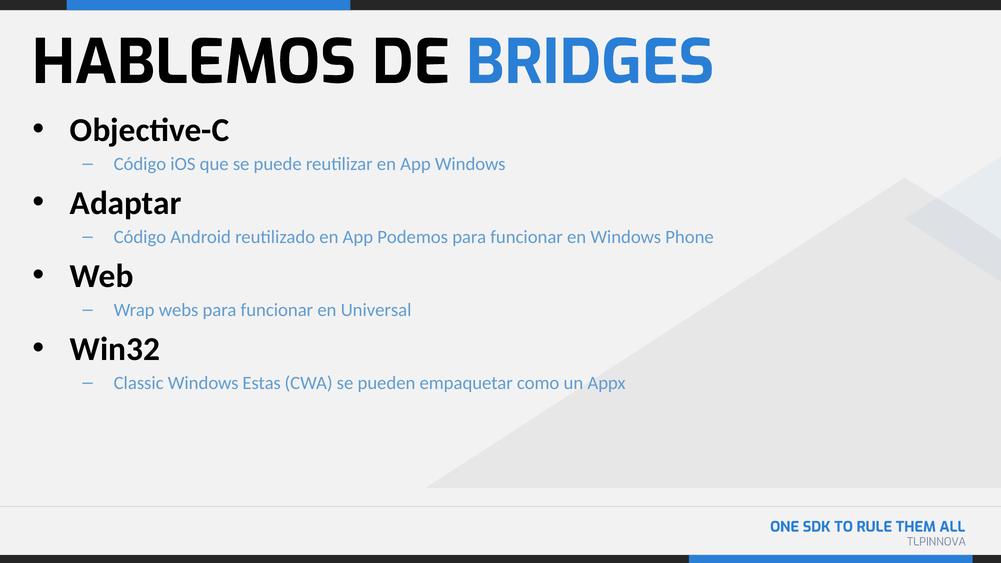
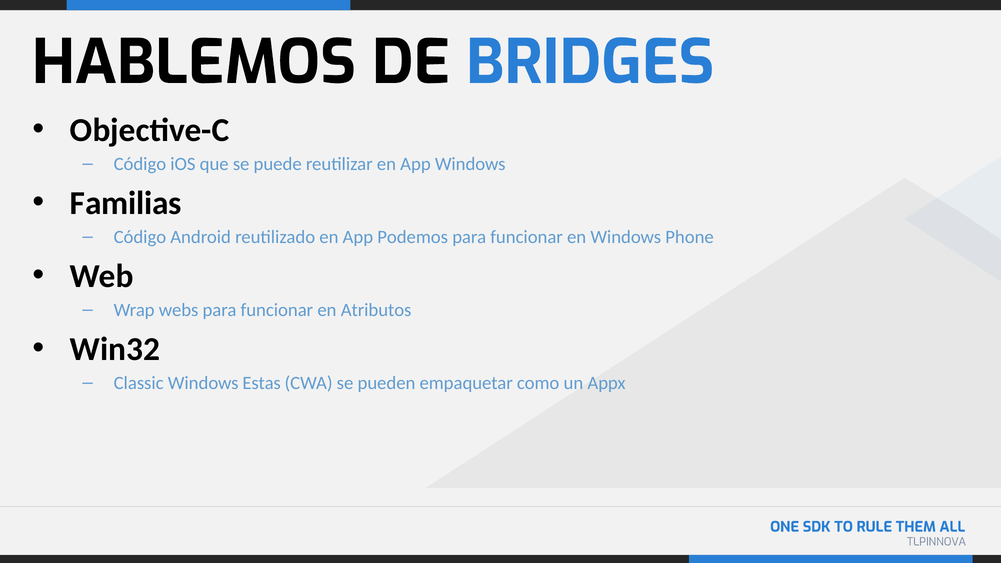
Adaptar: Adaptar -> Familias (126, 203)
Universal: Universal -> Atributos (376, 310)
